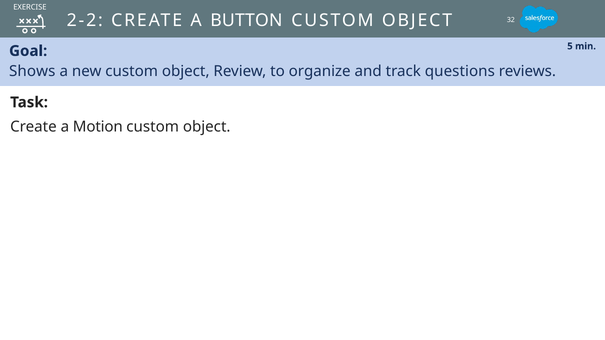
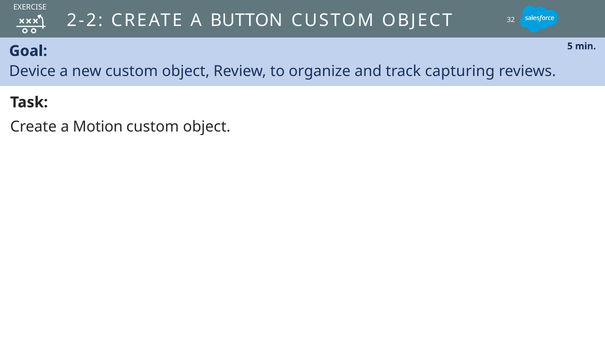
Shows: Shows -> Device (32, 71)
questions: questions -> capturing (460, 71)
